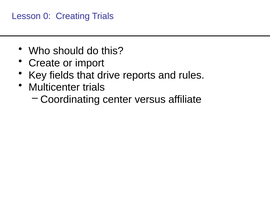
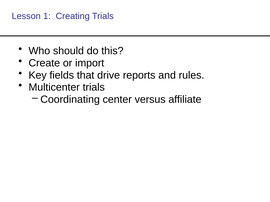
0: 0 -> 1 (47, 16)
